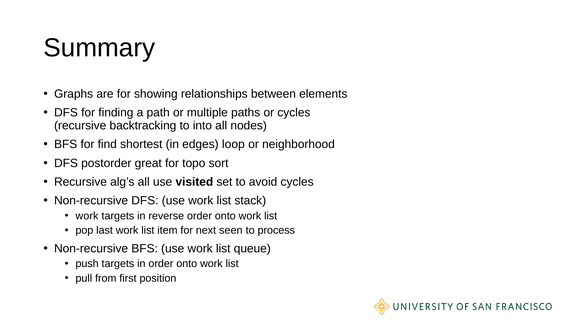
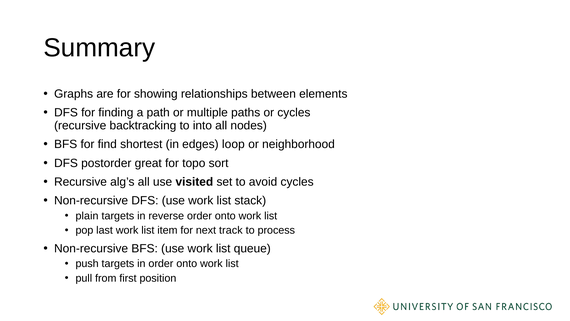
work: work -> plain (87, 216)
seen: seen -> track (231, 230)
